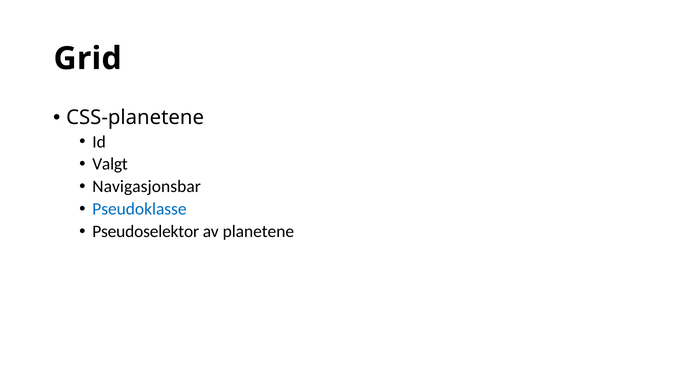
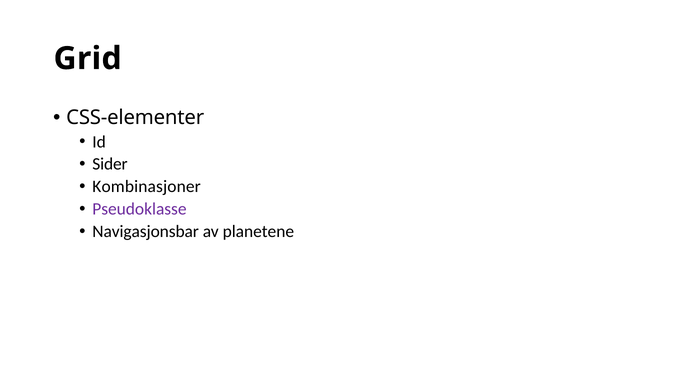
CSS-planetene: CSS-planetene -> CSS-elementer (135, 118)
Valgt: Valgt -> Sider (110, 164)
Navigasjonsbar: Navigasjonsbar -> Kombinasjoner (147, 187)
Pseudoklasse colour: blue -> purple (139, 209)
Pseudoselektor: Pseudoselektor -> Navigasjonsbar (146, 232)
